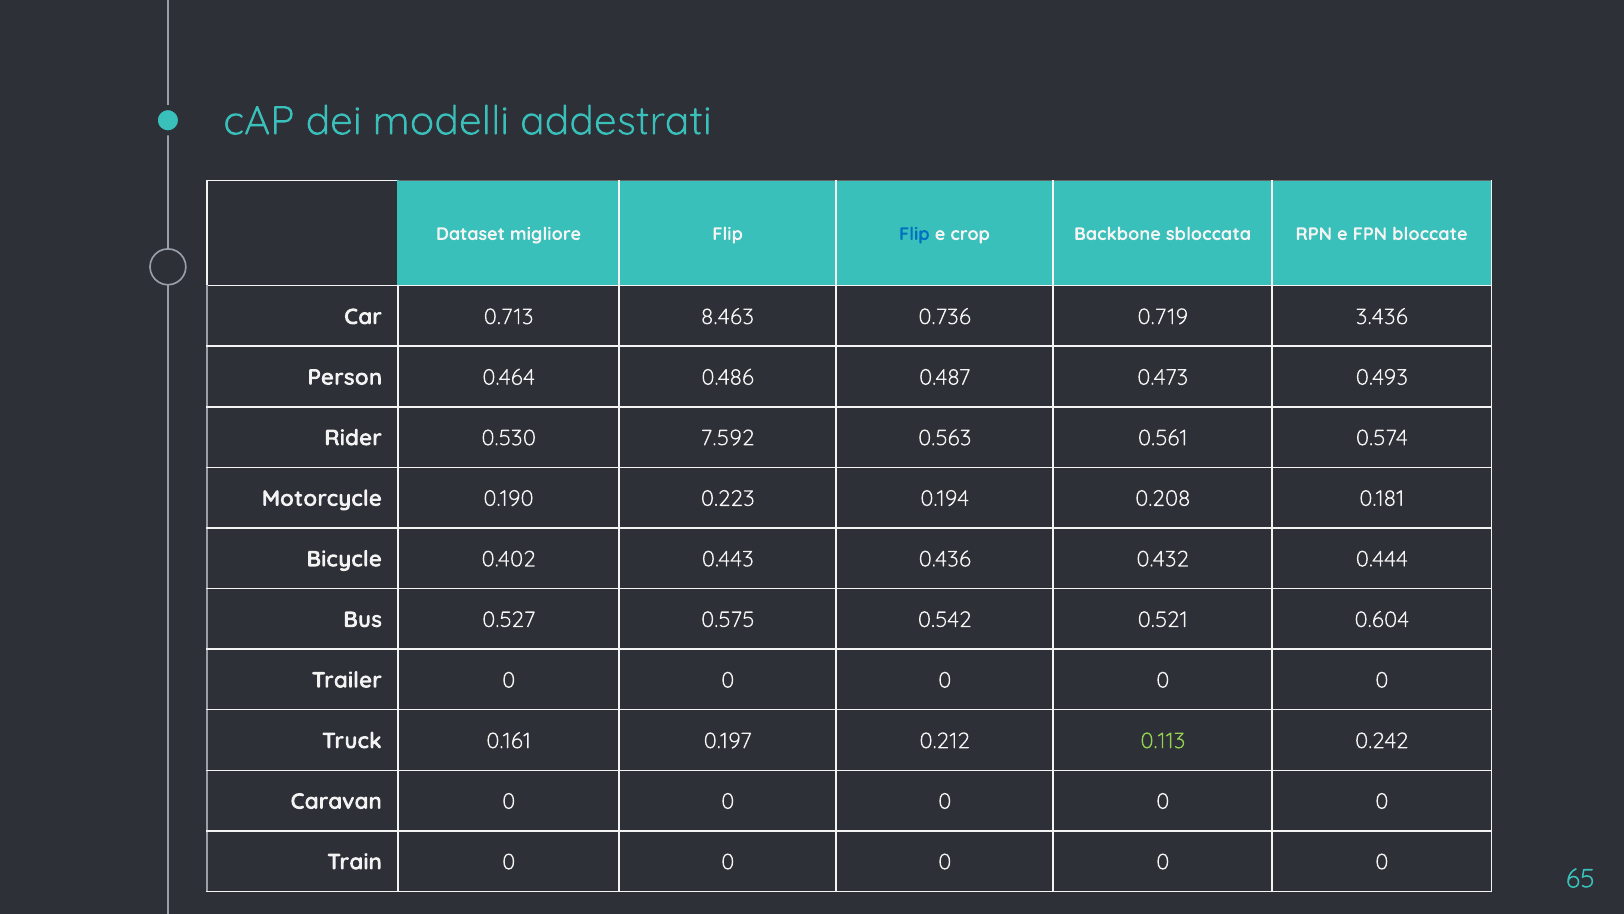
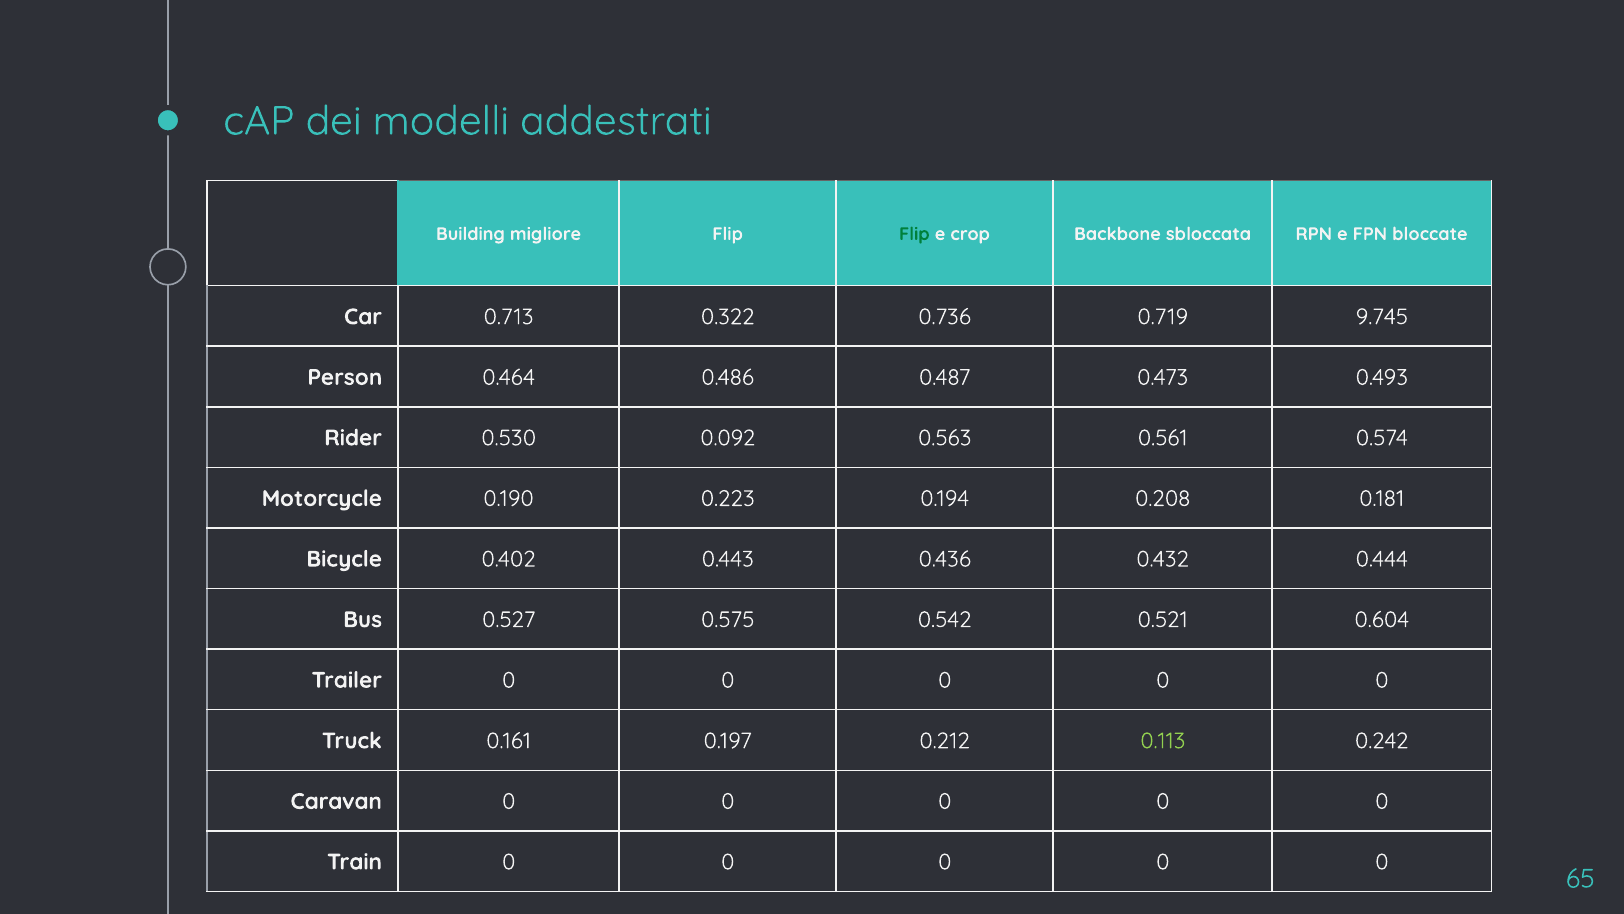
Dataset: Dataset -> Building (470, 234)
Flip colour: blue -> green (914, 234)
8.463: 8.463 -> 0.322 (728, 317)
3.436: 3.436 -> 9.745 (1382, 317)
7.592: 7.592 -> 0.092 (728, 438)
